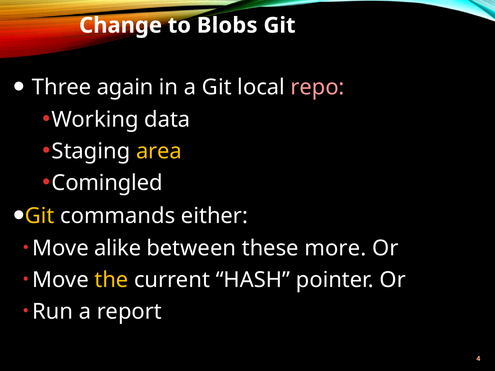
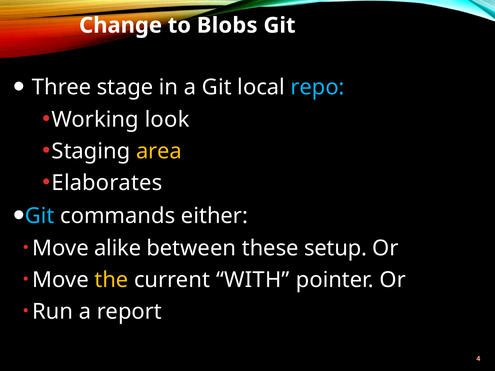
again: again -> stage (125, 87)
repo colour: pink -> light blue (318, 87)
data: data -> look (167, 120)
Comingled: Comingled -> Elaborates (107, 183)
Git colour: yellow -> light blue (40, 216)
more: more -> setup (336, 248)
HASH: HASH -> WITH (253, 280)
